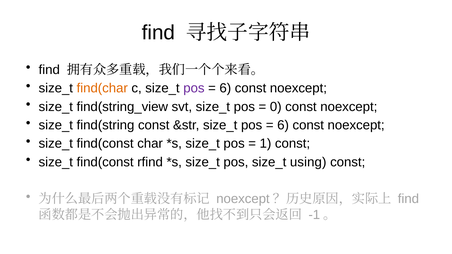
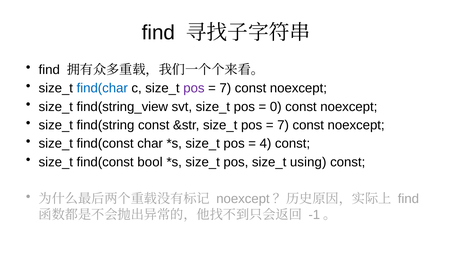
find(char colour: orange -> blue (102, 88)
6: 6 -> 7 (225, 88)
6: 6 -> 7 (283, 125)
1: 1 -> 4 (266, 144)
rfind: rfind -> bool (150, 162)
